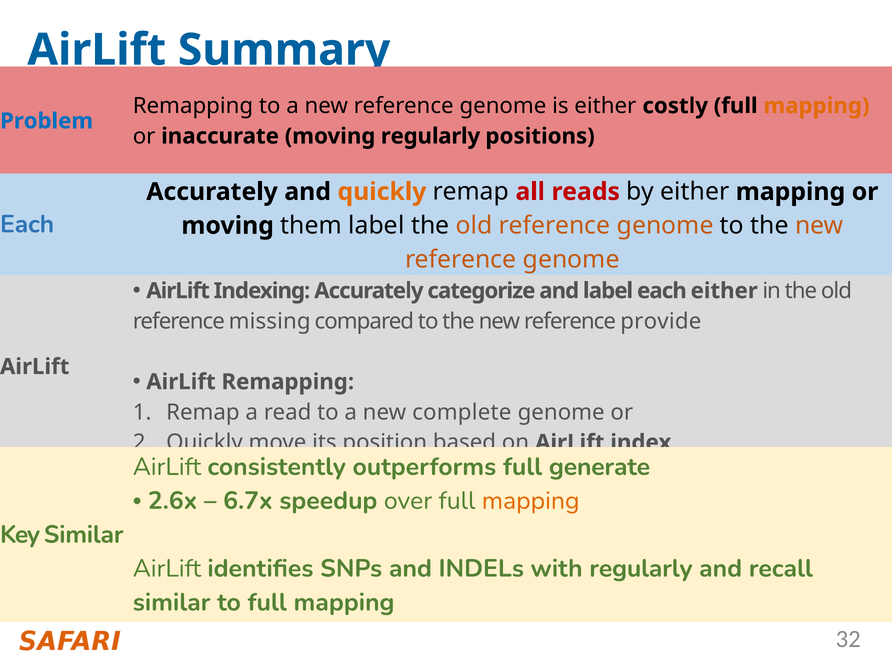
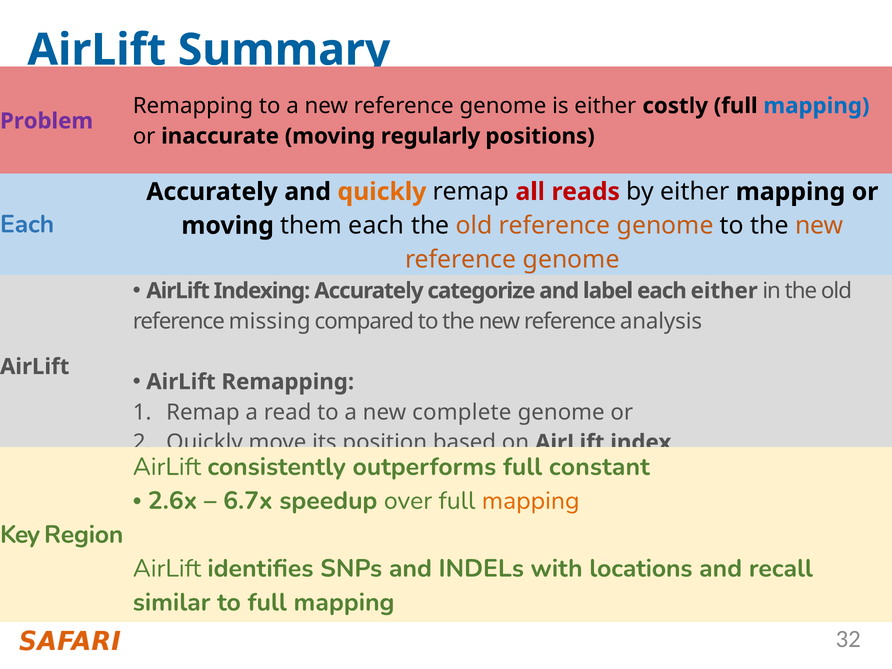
mapping colour: orange -> blue (816, 106)
Problem colour: blue -> purple (47, 121)
them label: label -> each (376, 226)
provide: provide -> analysis (661, 321)
generate: generate -> constant (599, 467)
Key Similar: Similar -> Region (84, 534)
with regularly: regularly -> locations (641, 568)
